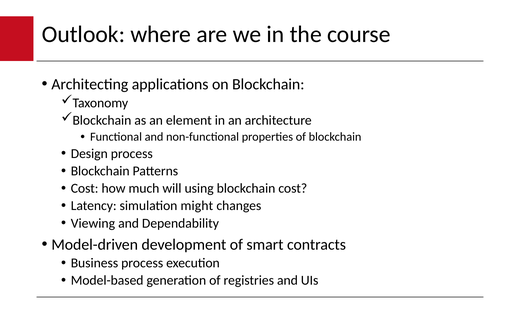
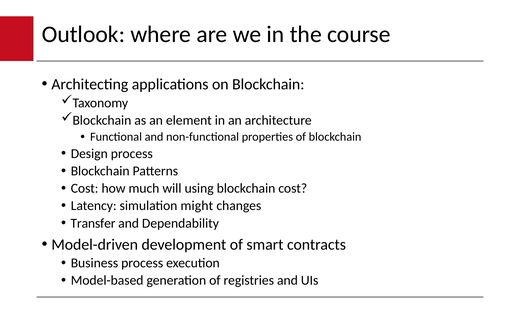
Viewing: Viewing -> Transfer (93, 223)
